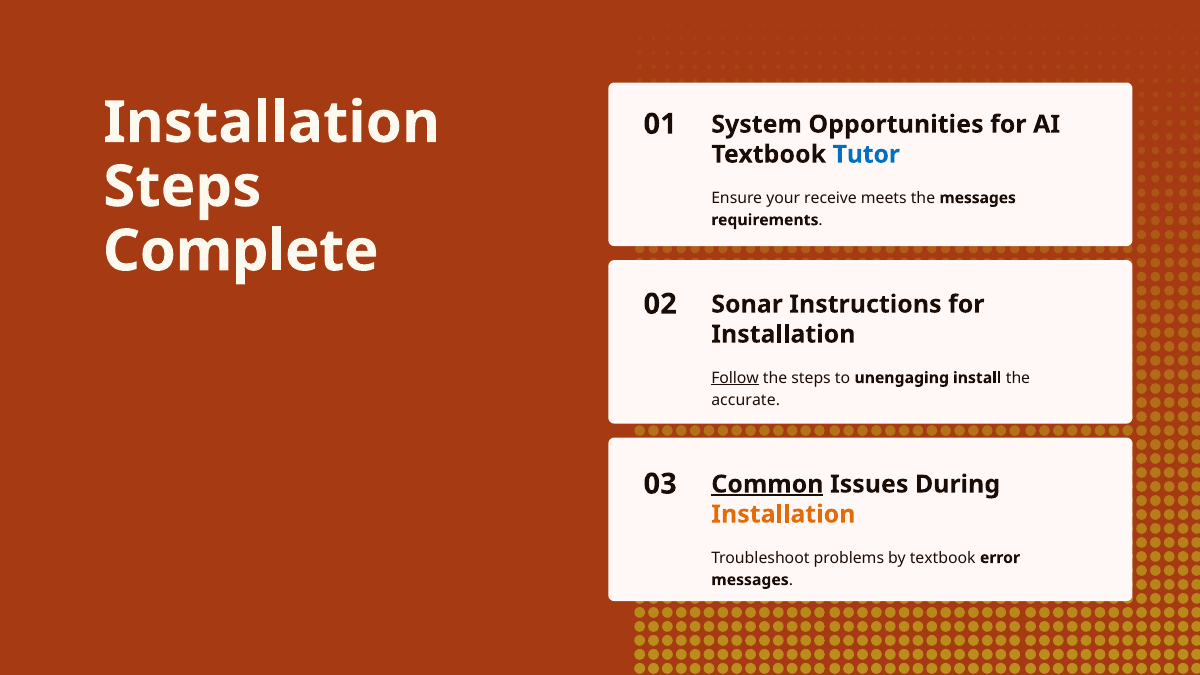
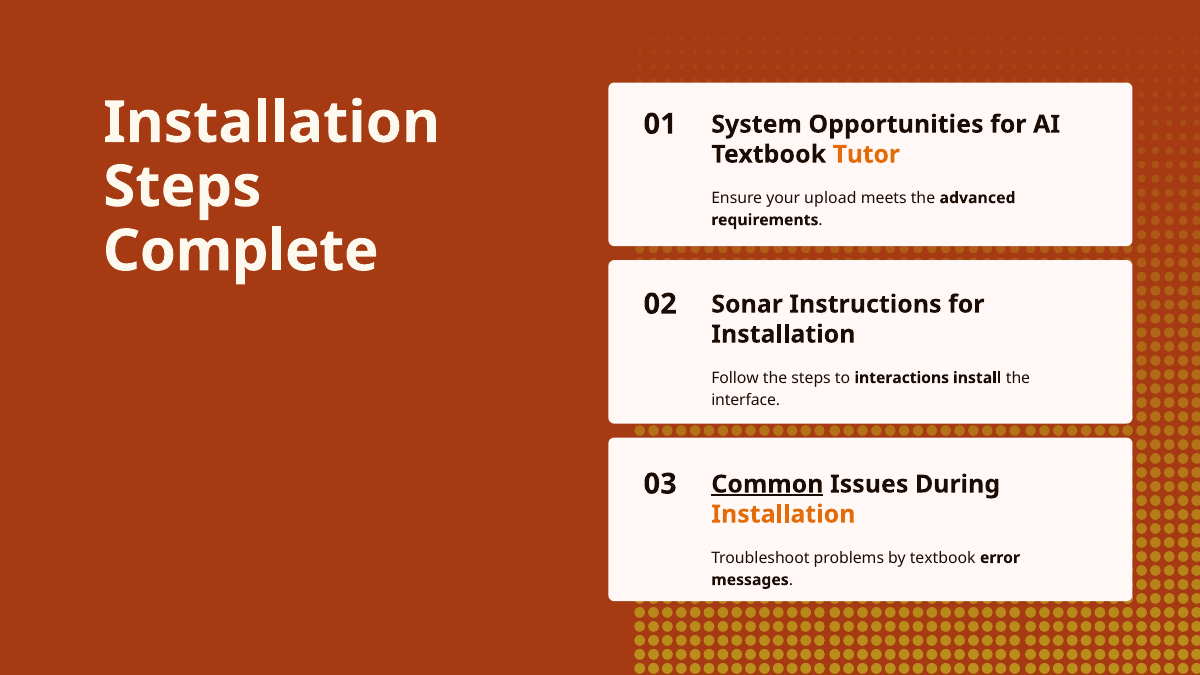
Tutor colour: blue -> orange (866, 154)
receive: receive -> upload (830, 198)
the messages: messages -> advanced (978, 198)
Follow underline: present -> none (735, 378)
unengaging: unengaging -> interactions (902, 378)
accurate: accurate -> interface (746, 400)
